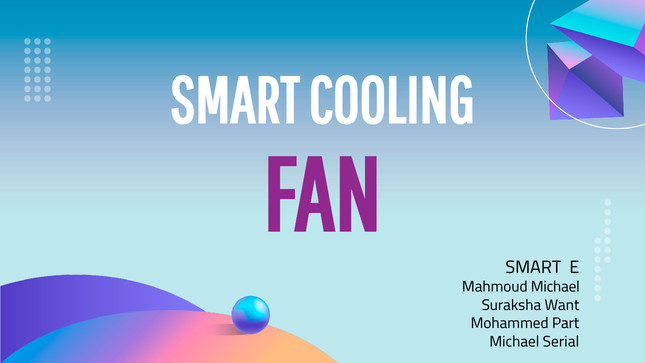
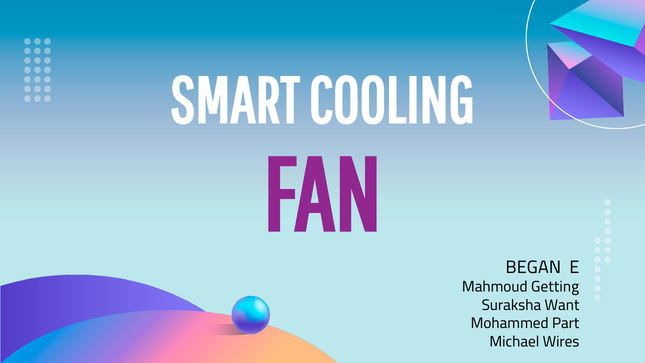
SMART: SMART -> BEGAN (533, 267)
Mahmoud Michael: Michael -> Getting (555, 287)
Serial: Serial -> Wires (561, 342)
